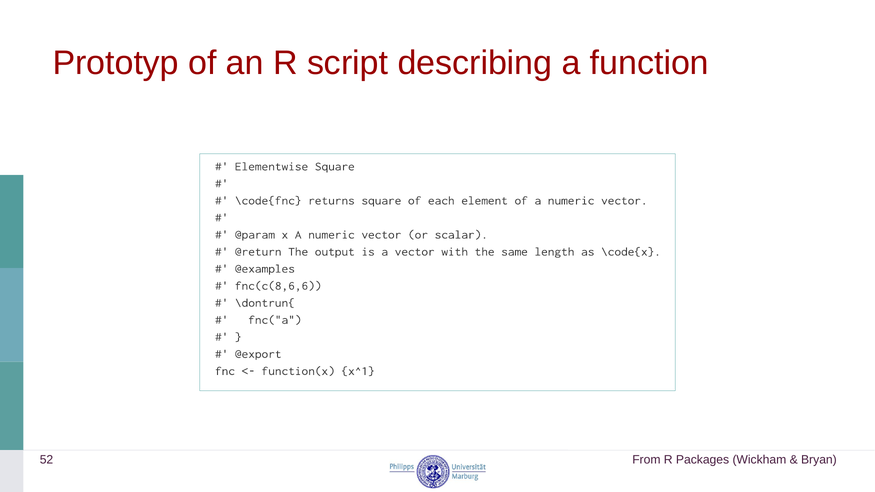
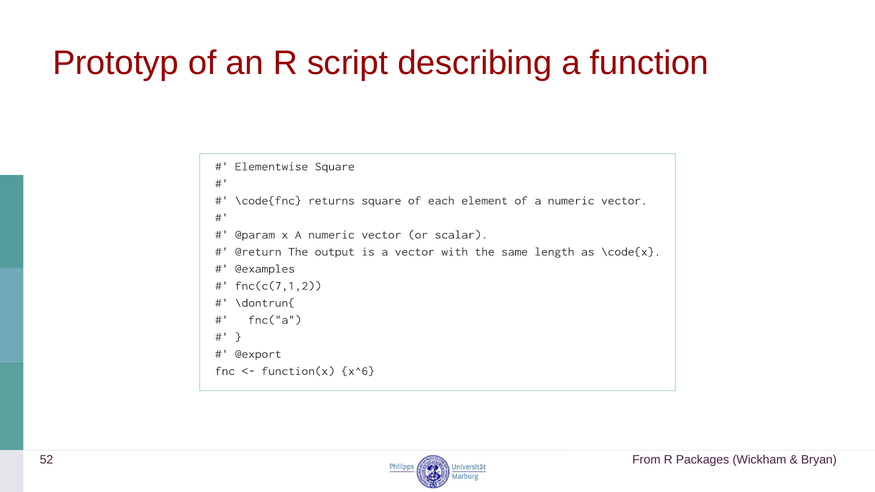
fnc(c(8,6,6: fnc(c(8,6,6 -> fnc(c(7,1,2 (278, 286)
x^1: x^1 -> x^6 (358, 371)
